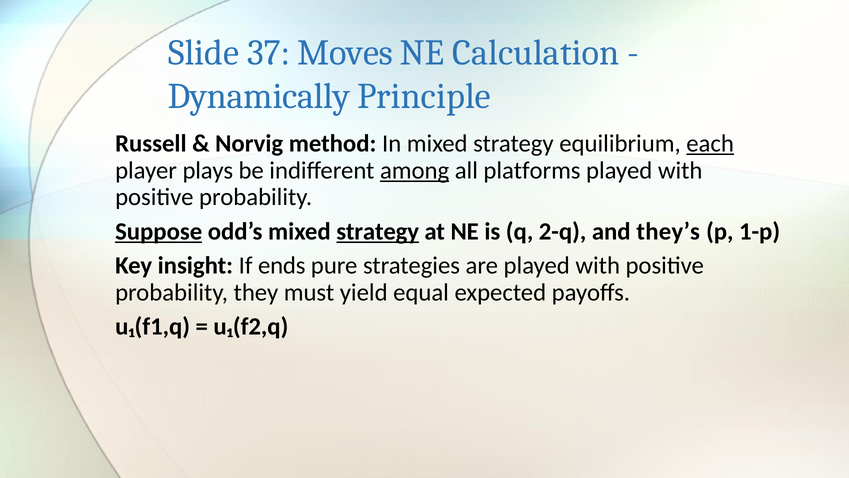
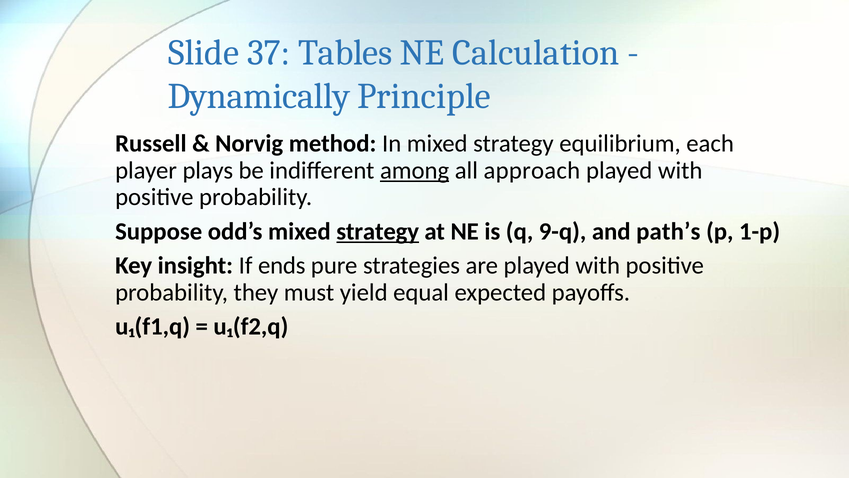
Moves: Moves -> Tables (345, 53)
each underline: present -> none (710, 144)
platforms: platforms -> approach (532, 170)
Suppose underline: present -> none (159, 231)
2-q: 2-q -> 9-q (563, 231)
they’s: they’s -> path’s (668, 231)
